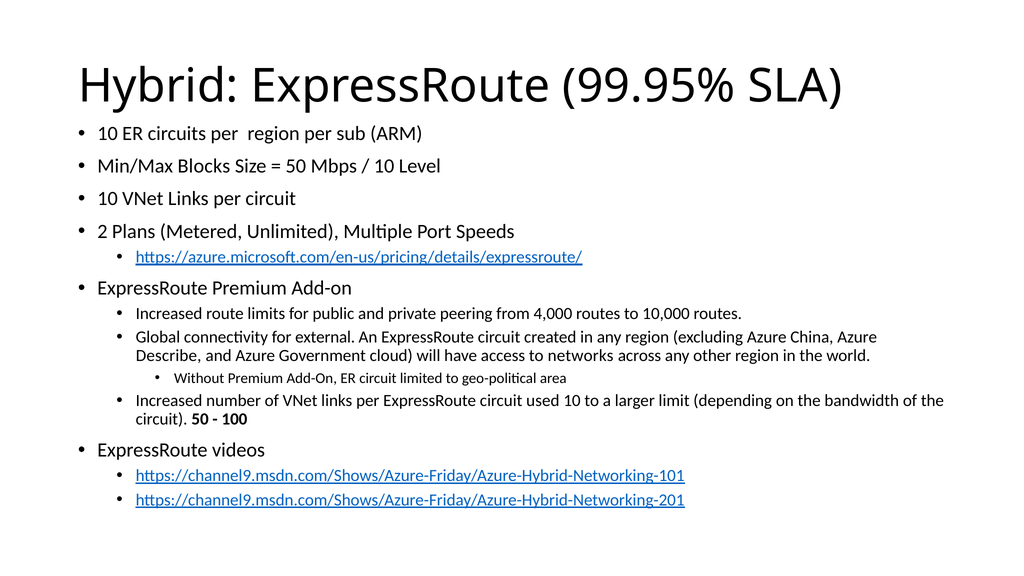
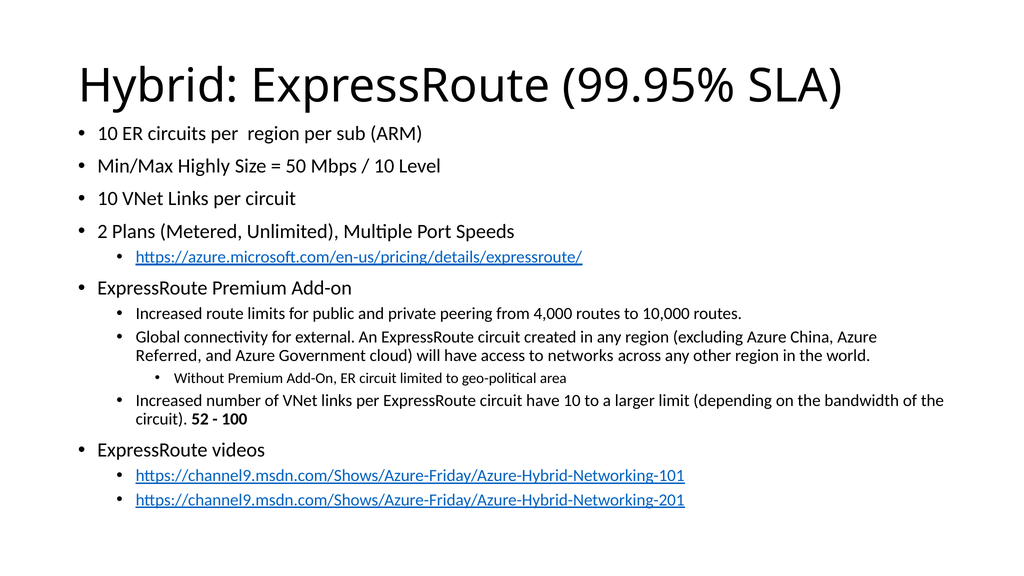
Blocks: Blocks -> Highly (204, 166)
Describe: Describe -> Referred (169, 356)
circuit used: used -> have (543, 401)
circuit 50: 50 -> 52 (200, 419)
